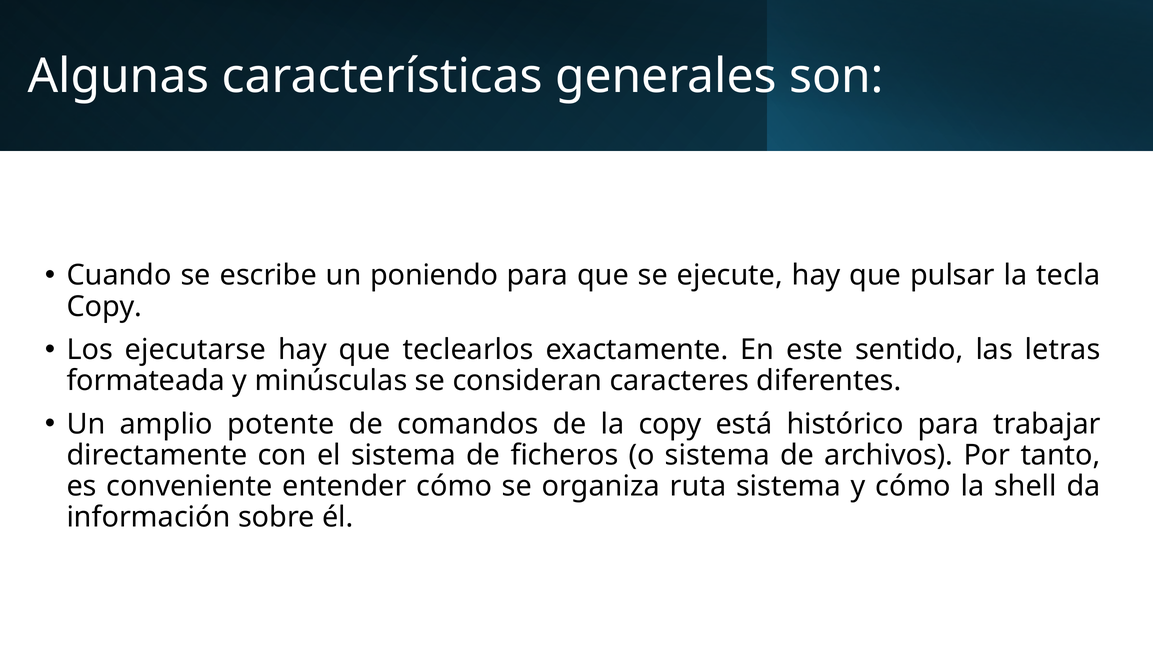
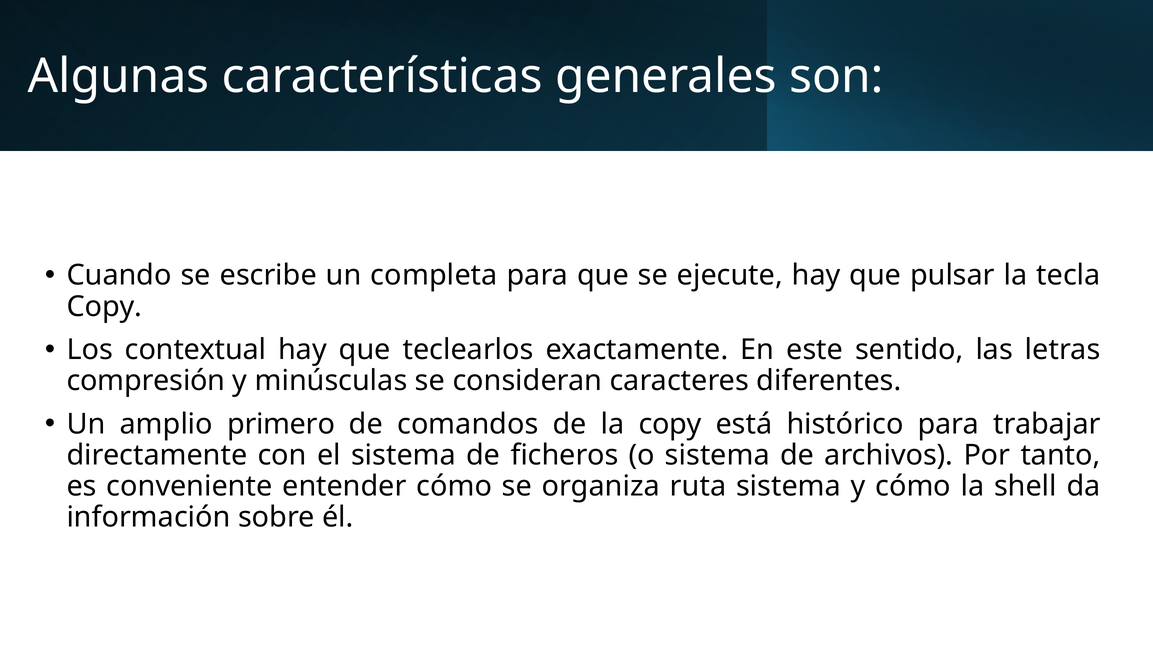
poniendo: poniendo -> completa (434, 275)
ejecutarse: ejecutarse -> contextual (196, 349)
formateada: formateada -> compresión (146, 381)
potente: potente -> primero (281, 424)
